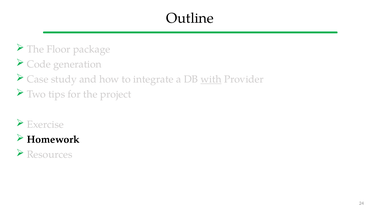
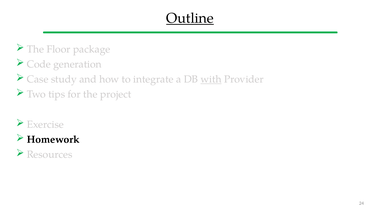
Outline underline: none -> present (190, 18)
